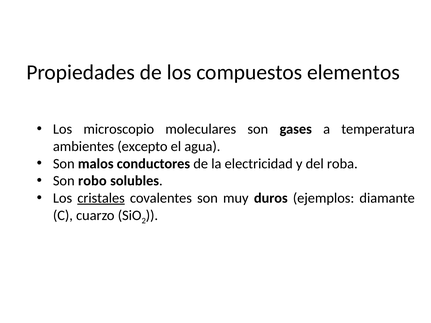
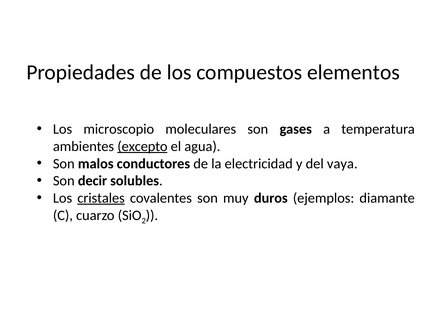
excepto underline: none -> present (142, 147)
roba: roba -> vaya (342, 164)
robo: robo -> decir (92, 181)
